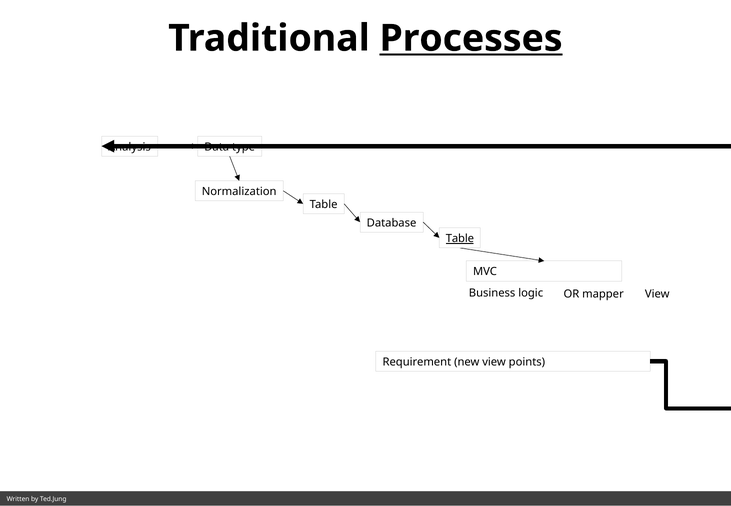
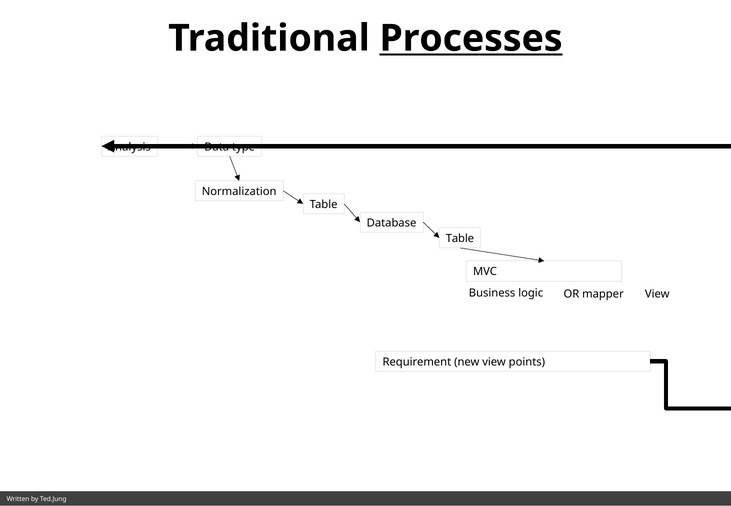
Table underline: present -> none (460, 239)
